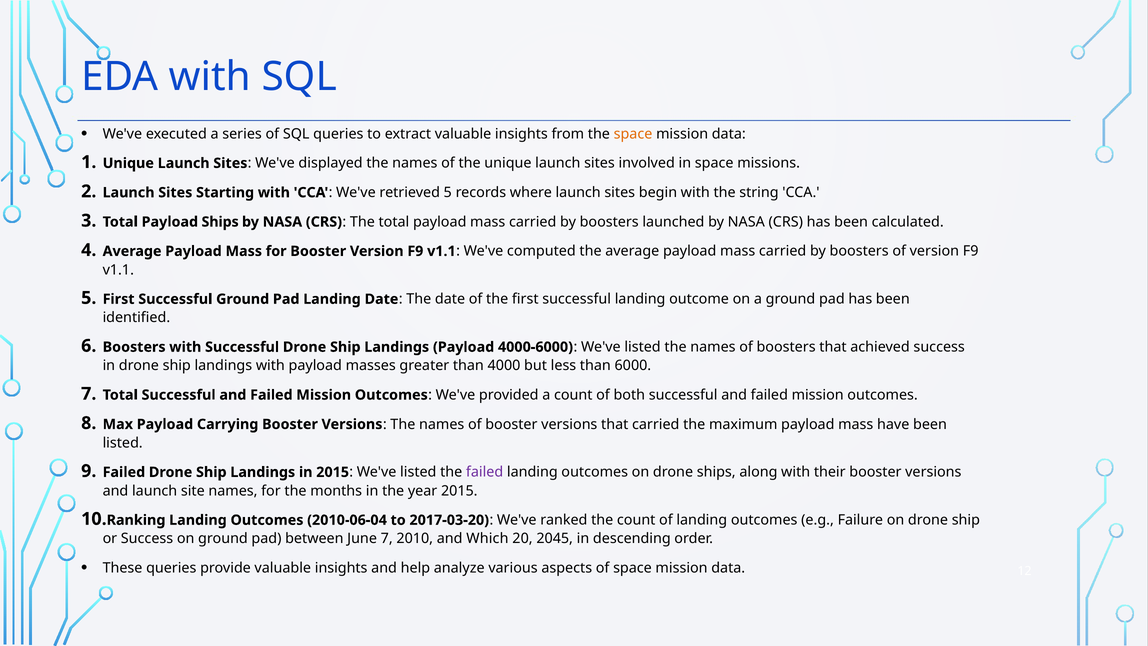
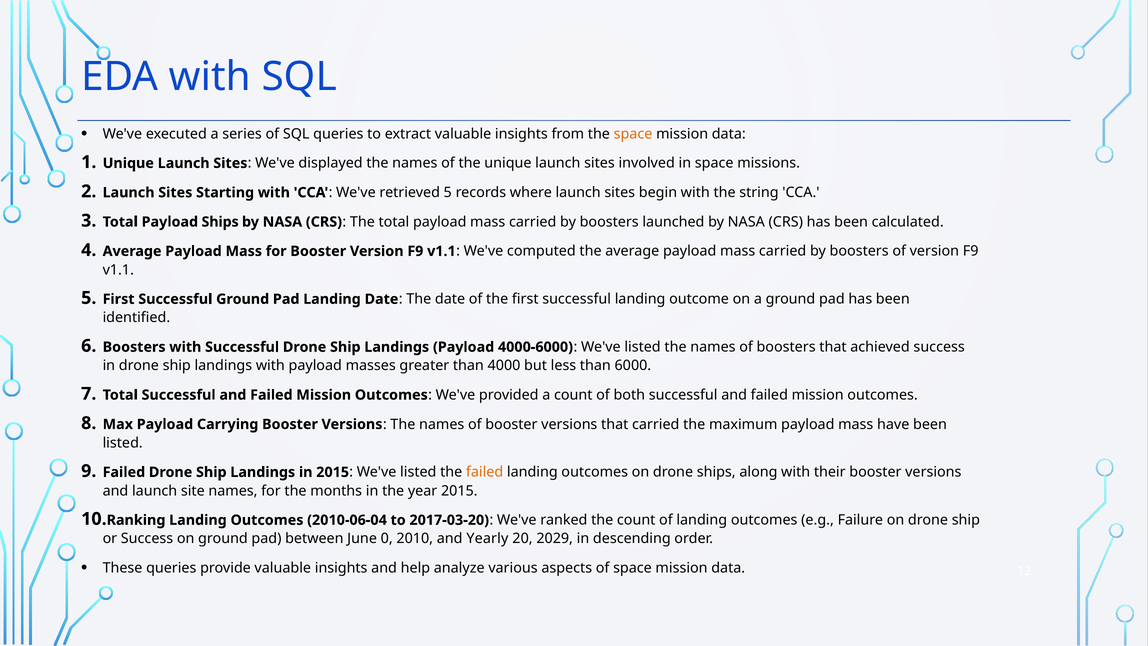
failed colour: purple -> orange (485, 472)
June 7: 7 -> 0 (387, 539)
Which: Which -> Yearly (487, 539)
2045: 2045 -> 2029 (555, 539)
